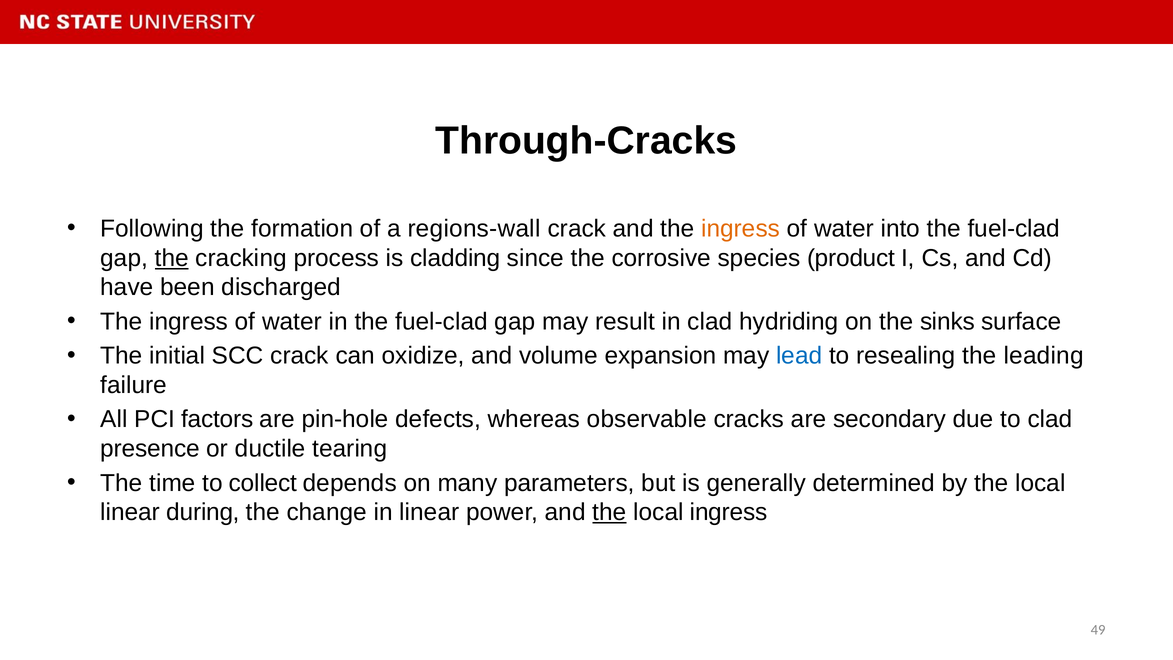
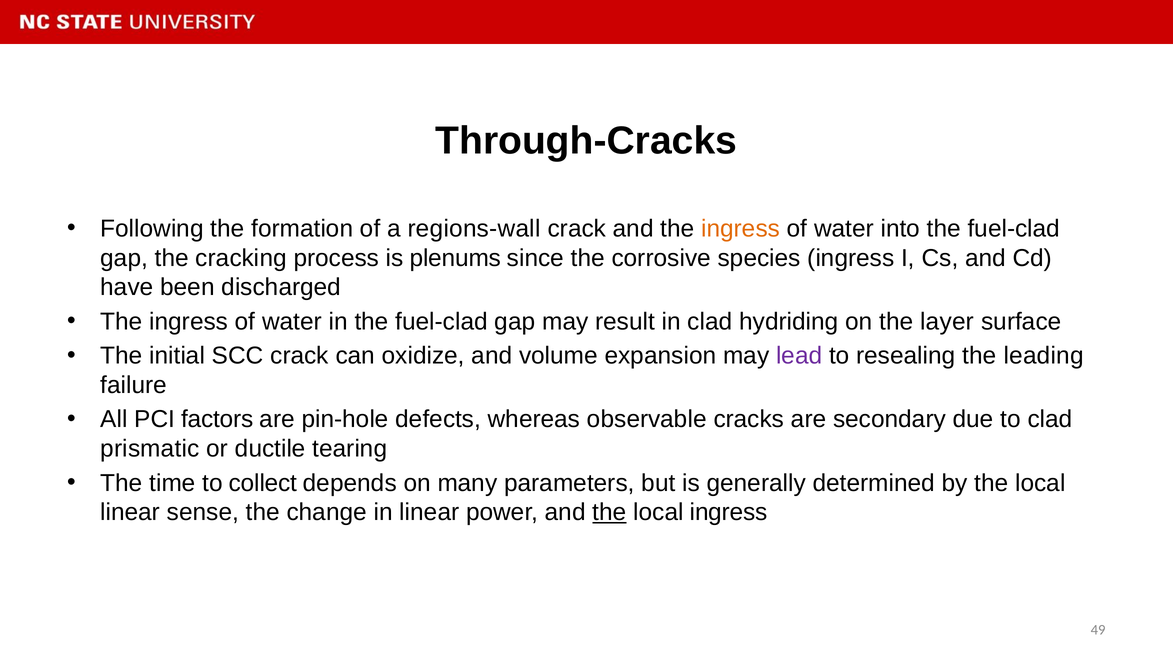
the underline: present -> none (172, 258)
cladding: cladding -> plenums (455, 258)
species product: product -> ingress (851, 258)
sinks: sinks -> layer (947, 322)
lead colour: blue -> purple (799, 356)
presence: presence -> prismatic (150, 449)
during: during -> sense (203, 512)
